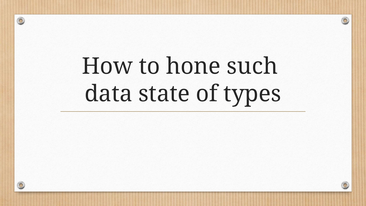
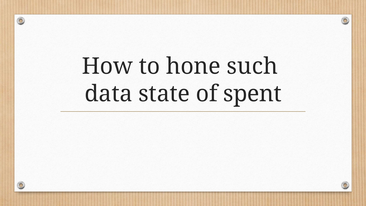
types: types -> spent (252, 94)
